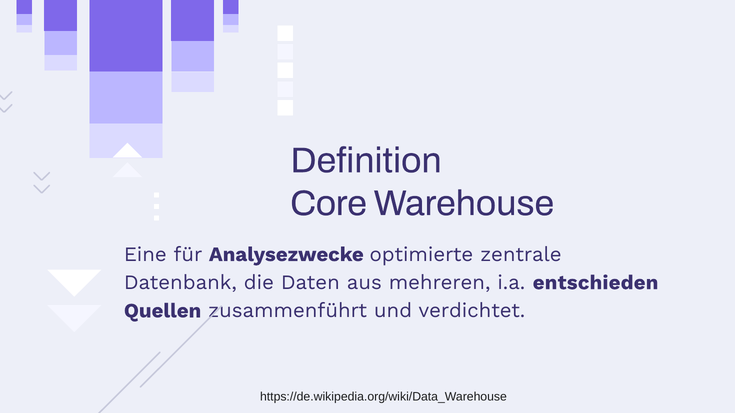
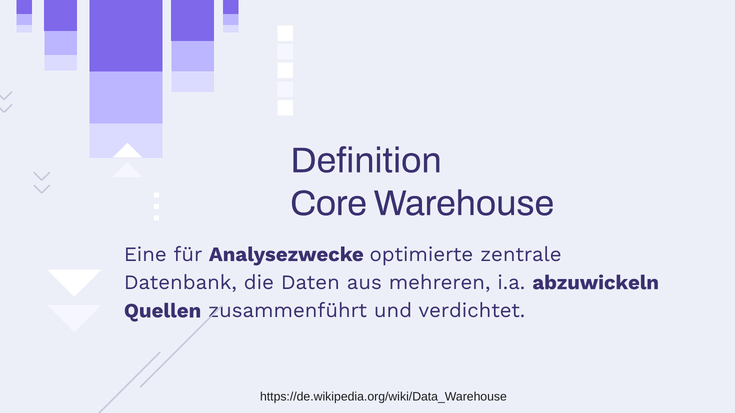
entschieden: entschieden -> abzuwickeln (596, 283)
